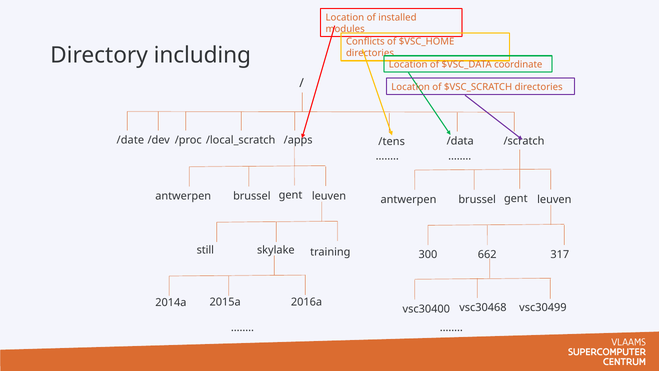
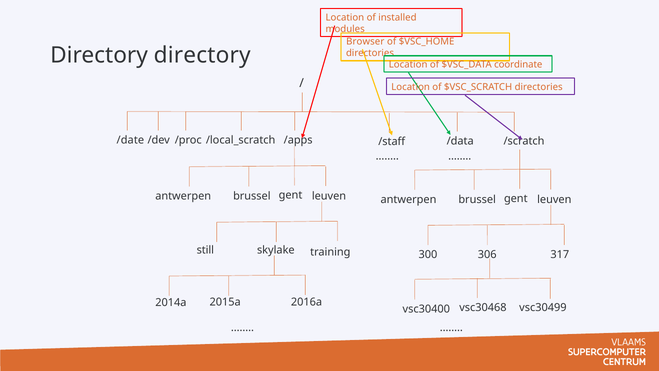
Conflicts: Conflicts -> Browser (365, 42)
Directory including: including -> directory (202, 55)
/tens: /tens -> /staff (392, 141)
662: 662 -> 306 (487, 255)
